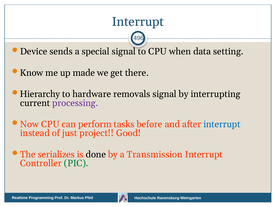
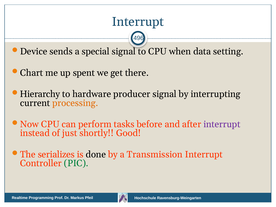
Know: Know -> Chart (32, 73)
made: made -> spent (84, 73)
removals: removals -> producer (132, 94)
processing colour: purple -> orange (75, 103)
interrupt colour: blue -> purple (222, 124)
project: project -> shortly (97, 133)
